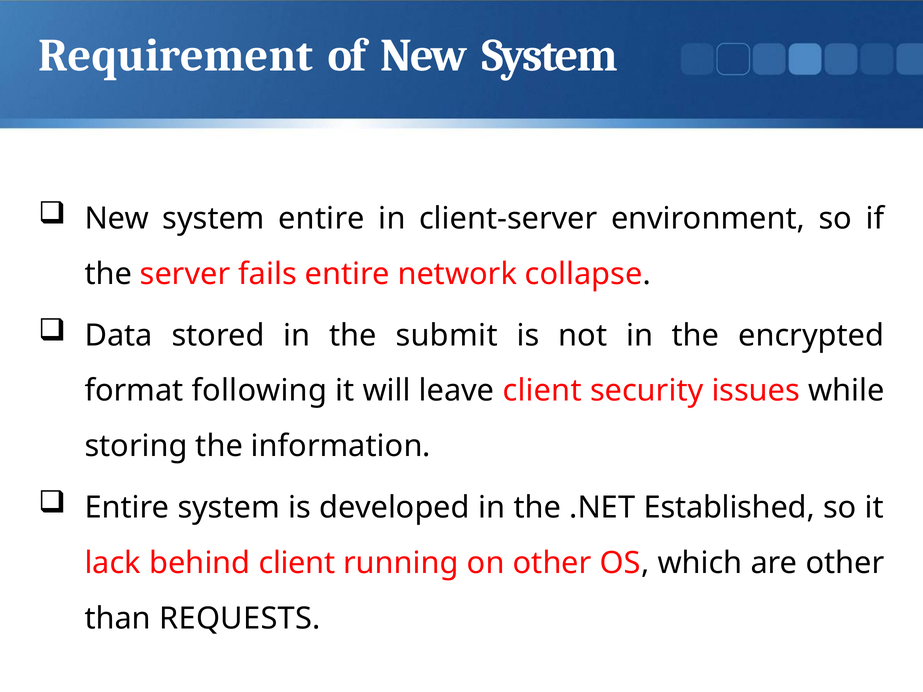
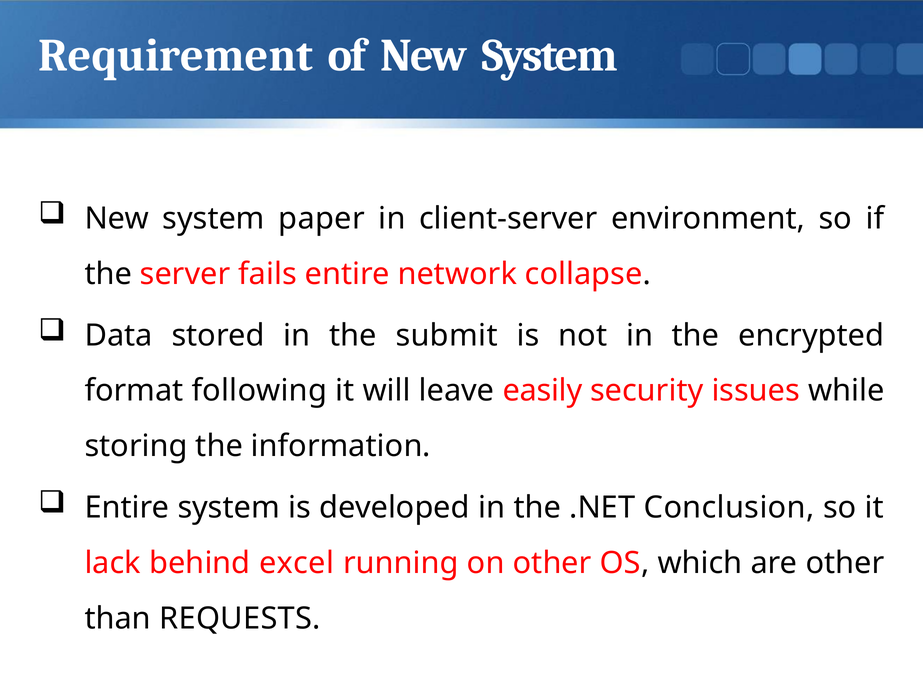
system entire: entire -> paper (322, 219)
leave client: client -> easily (542, 391)
Established: Established -> Conclusion (729, 508)
behind client: client -> excel (297, 563)
